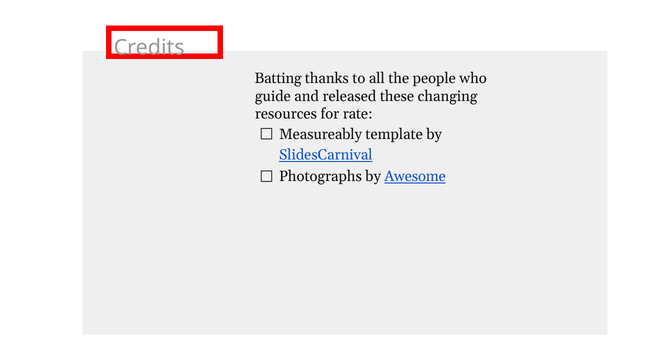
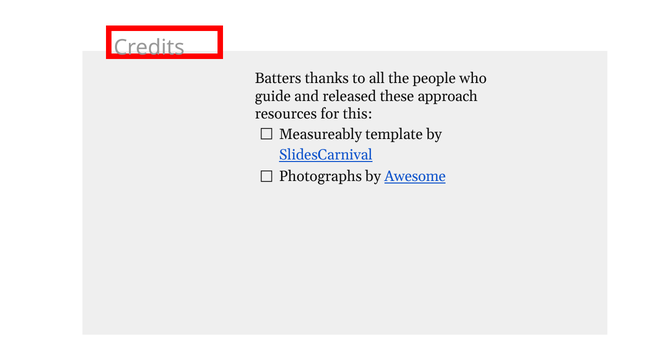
Batting: Batting -> Batters (278, 78)
changing: changing -> approach (448, 96)
rate: rate -> this (358, 114)
